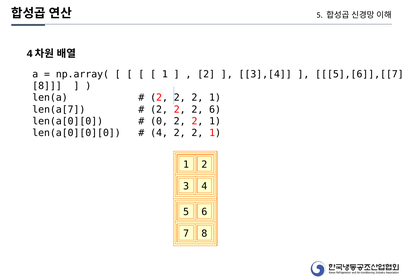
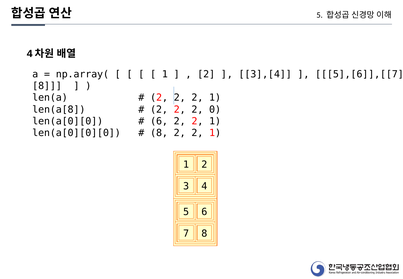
len(a[7: len(a[7 -> len(a[8 (59, 109)
2 6: 6 -> 0 (215, 109)
0: 0 -> 6 (159, 121)
4: 4 -> 8 (159, 133)
